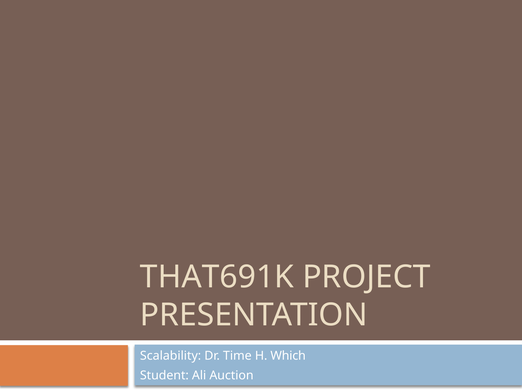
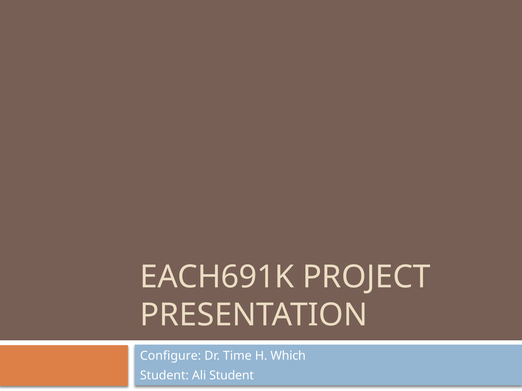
THAT691K: THAT691K -> EACH691K (217, 277)
Scalability: Scalability -> Configure (171, 356)
Ali Auction: Auction -> Student (232, 376)
